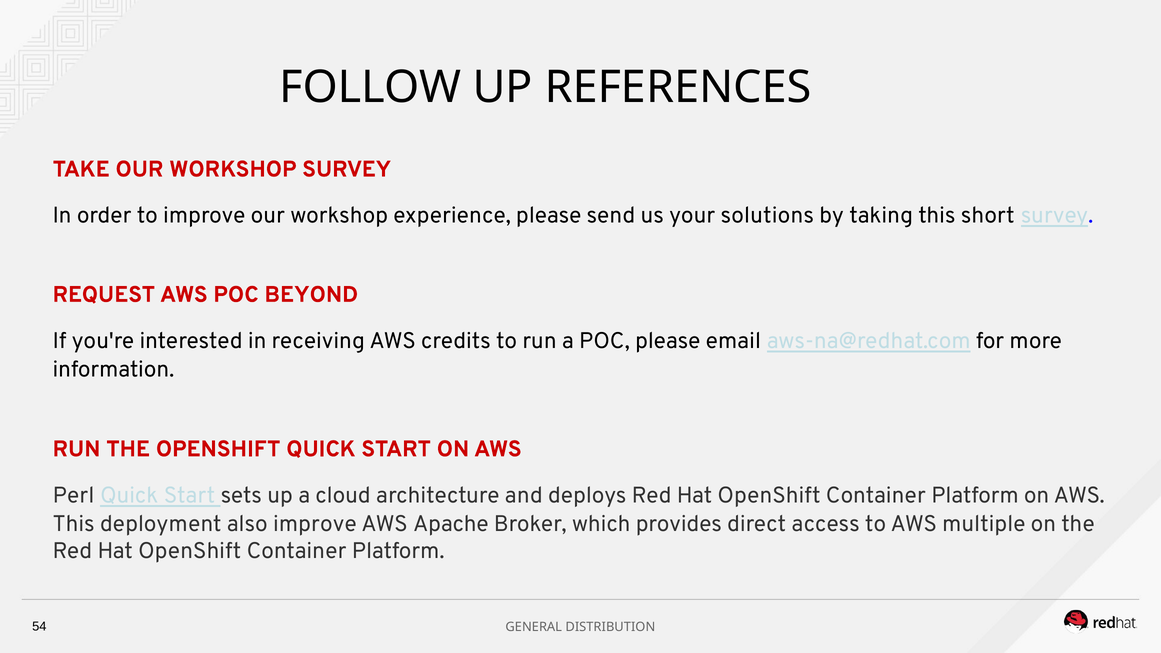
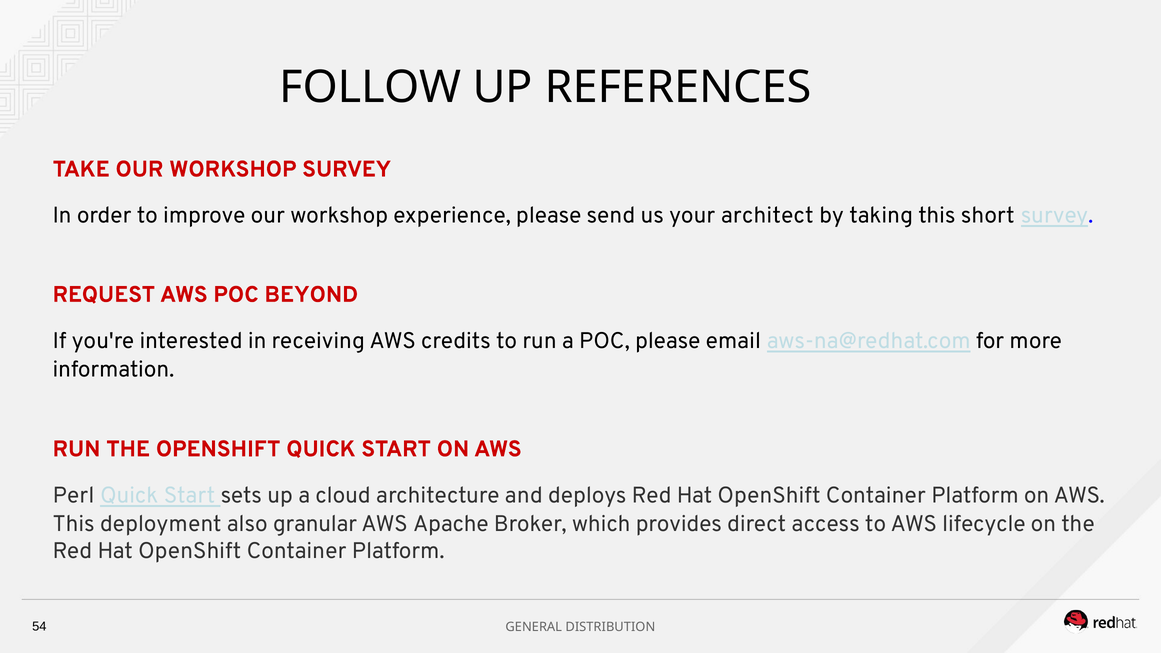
solutions: solutions -> architect (767, 216)
also improve: improve -> granular (315, 524)
multiple: multiple -> lifecycle (984, 524)
